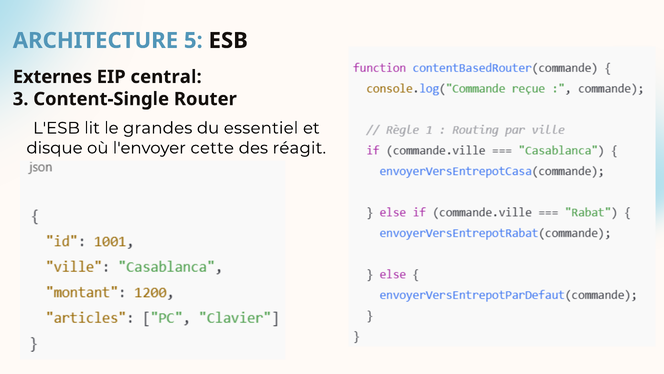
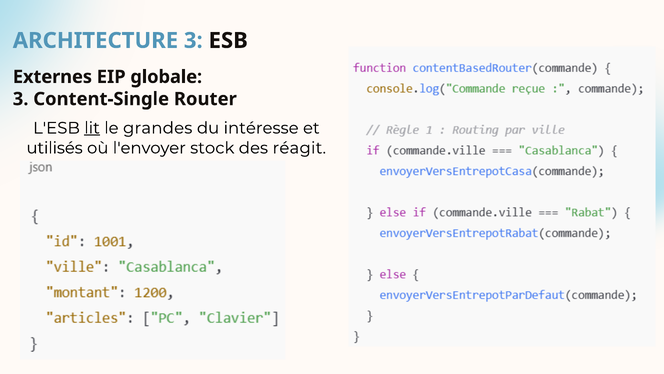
ARCHITECTURE 5: 5 -> 3 (193, 41)
central: central -> globale (166, 77)
lit underline: none -> present (92, 128)
essentiel: essentiel -> intéresse (261, 128)
disque: disque -> utilisés (55, 148)
cette: cette -> stock (212, 148)
